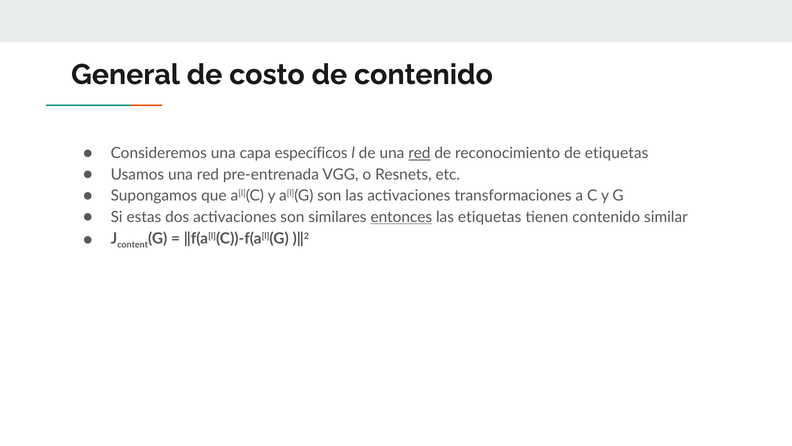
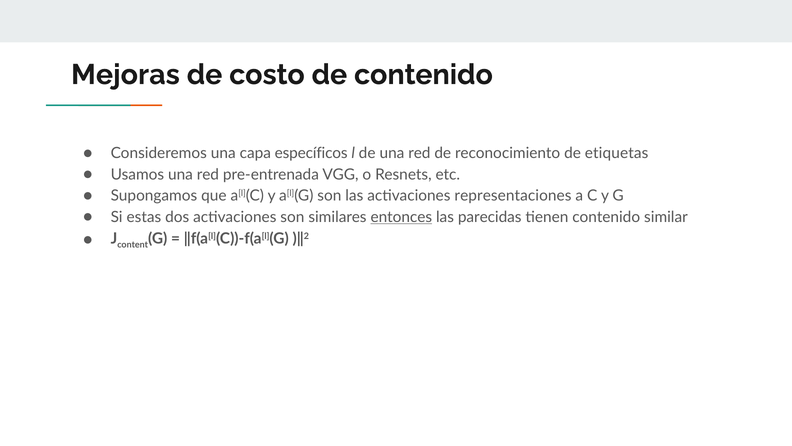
General: General -> Mejoras (125, 75)
red underline: present -> none (419, 153)
transformaciones: transformaciones -> representaciones (513, 196)
las etiquetas: etiquetas -> parecidas (490, 217)
